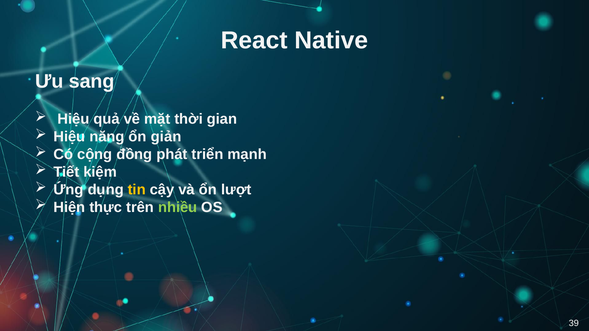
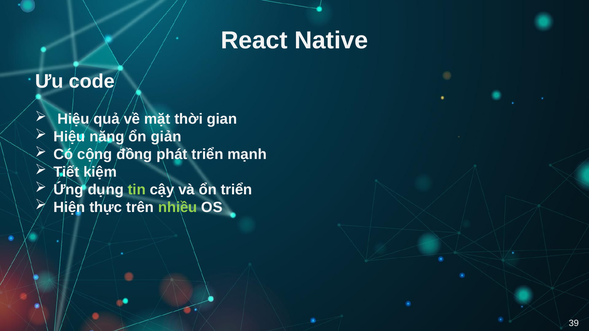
sang: sang -> code (92, 81)
tin colour: yellow -> light green (137, 190)
ổn lượt: lượt -> triển (236, 190)
